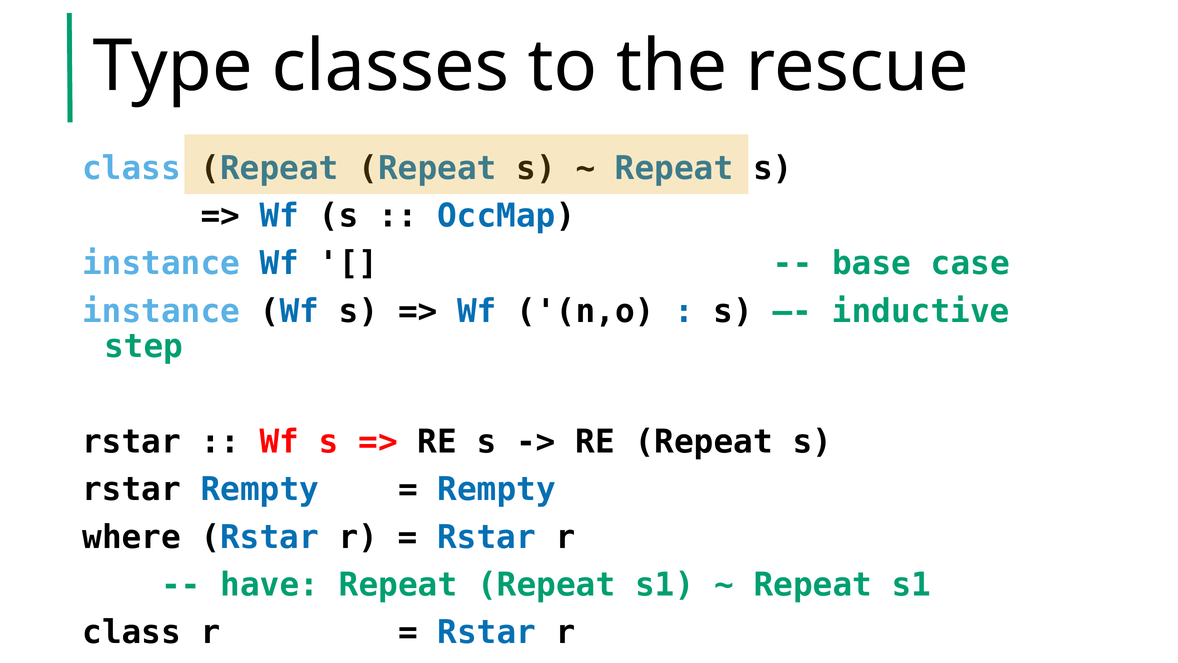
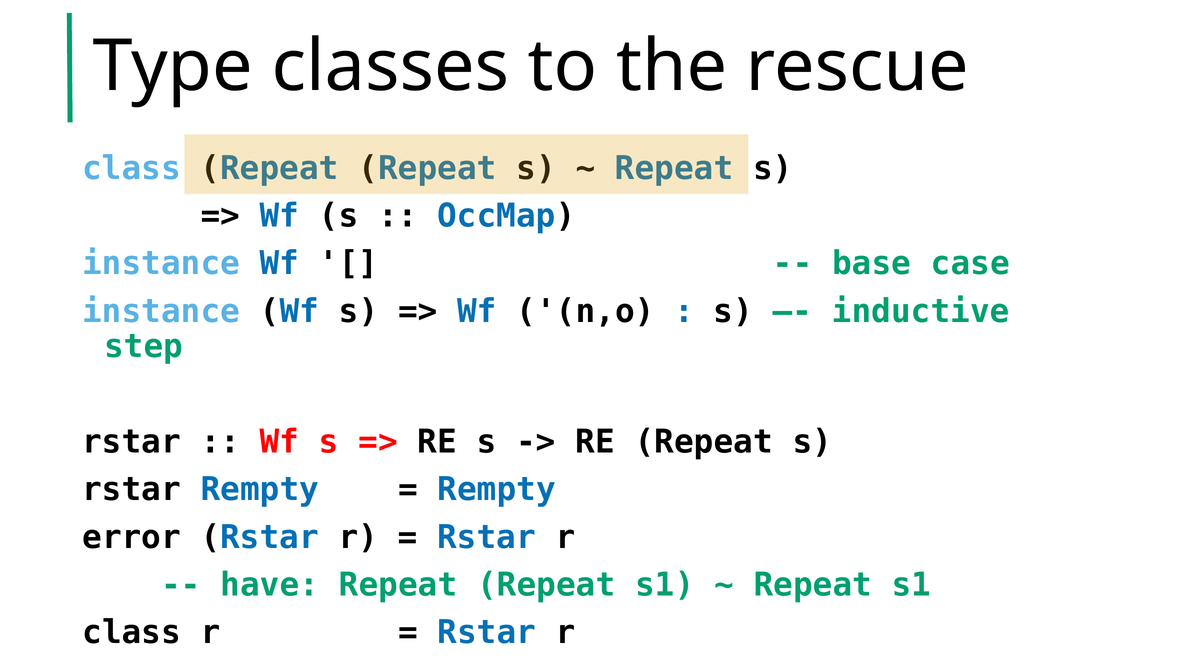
where: where -> error (132, 537)
